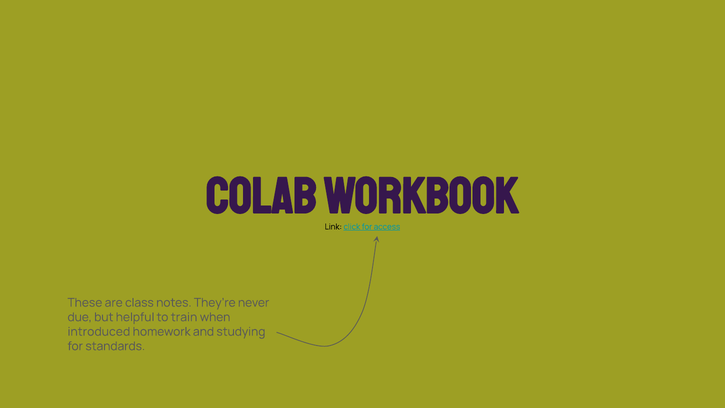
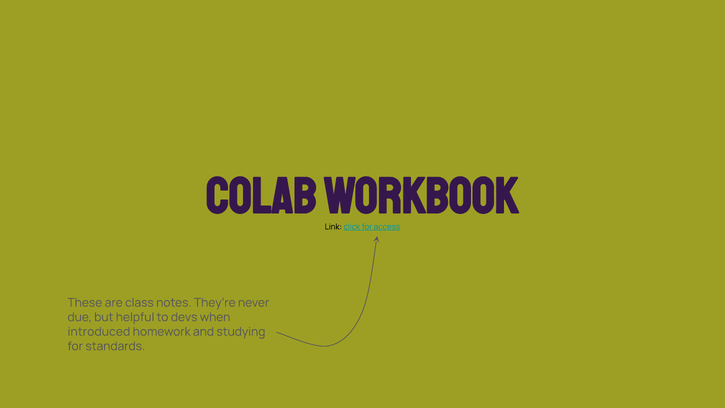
train: train -> devs (184, 317)
